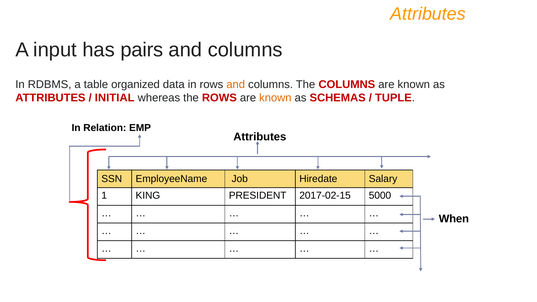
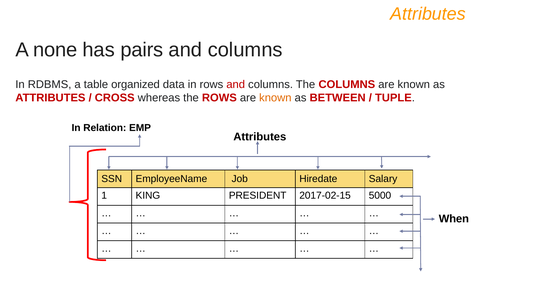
input: input -> none (55, 50)
and colour: orange -> red (236, 84)
INITIAL: INITIAL -> CROSS (115, 98)
SCHEMAS: SCHEMAS -> BETWEEN (338, 98)
